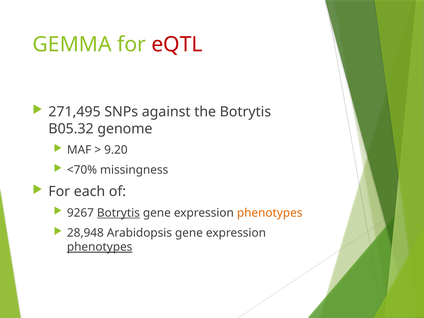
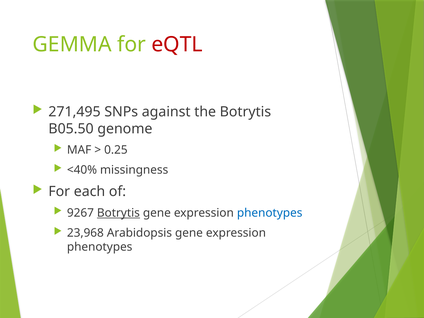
B05.32: B05.32 -> B05.50 (71, 129)
9.20: 9.20 -> 0.25 (116, 150)
<70%: <70% -> <40% (82, 170)
phenotypes colour: orange -> blue (270, 213)
28,948: 28,948 -> 23,968 (85, 233)
phenotypes underline: present -> none (100, 247)
